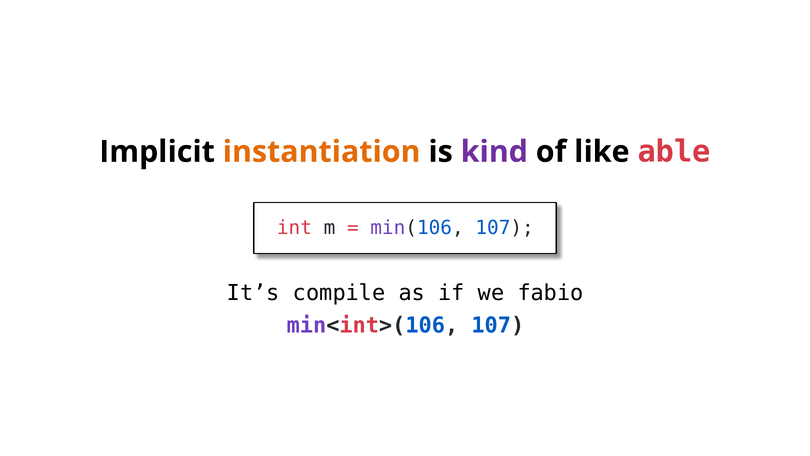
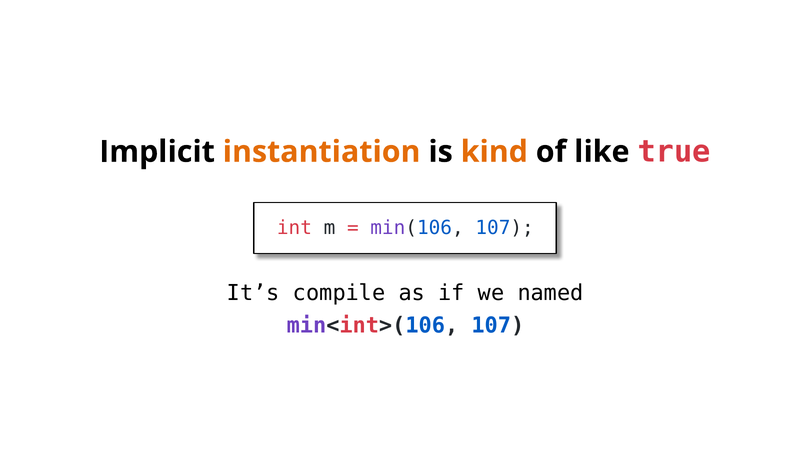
kind colour: purple -> orange (494, 152)
able: able -> true (674, 152)
fabio: fabio -> named (551, 293)
